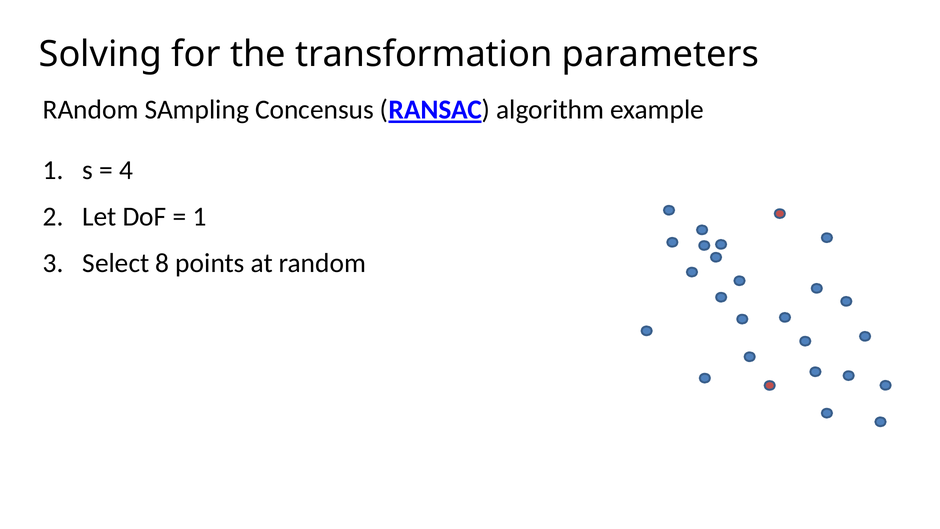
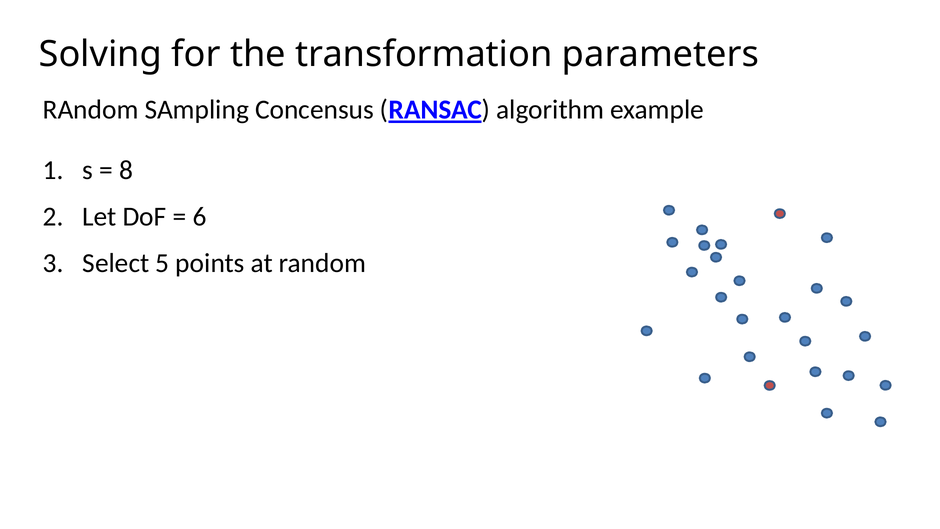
4: 4 -> 8 (126, 170)
1: 1 -> 6 (200, 216)
8: 8 -> 5 (162, 263)
